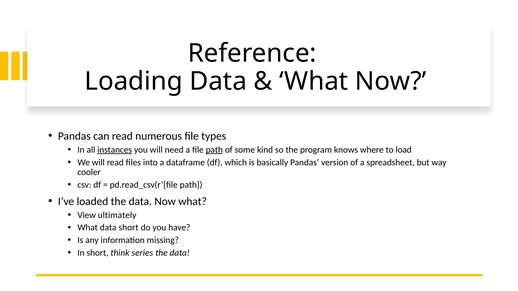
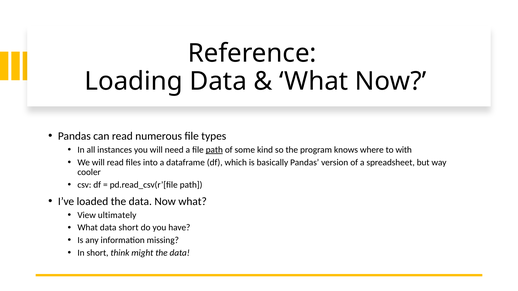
instances underline: present -> none (115, 150)
load: load -> with (404, 150)
series: series -> might (142, 253)
